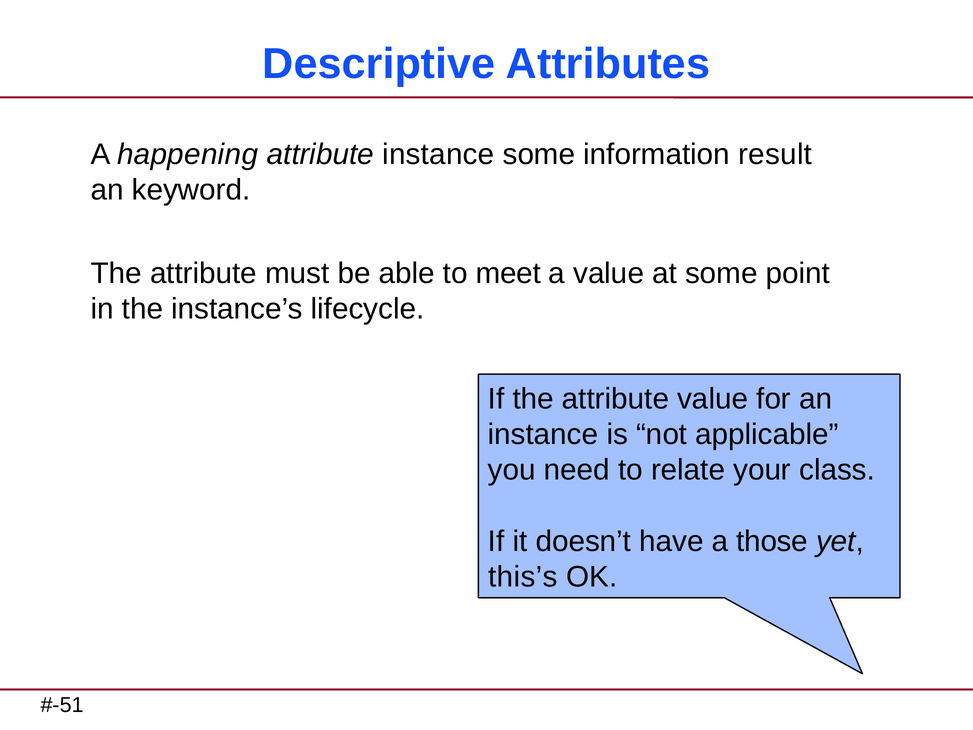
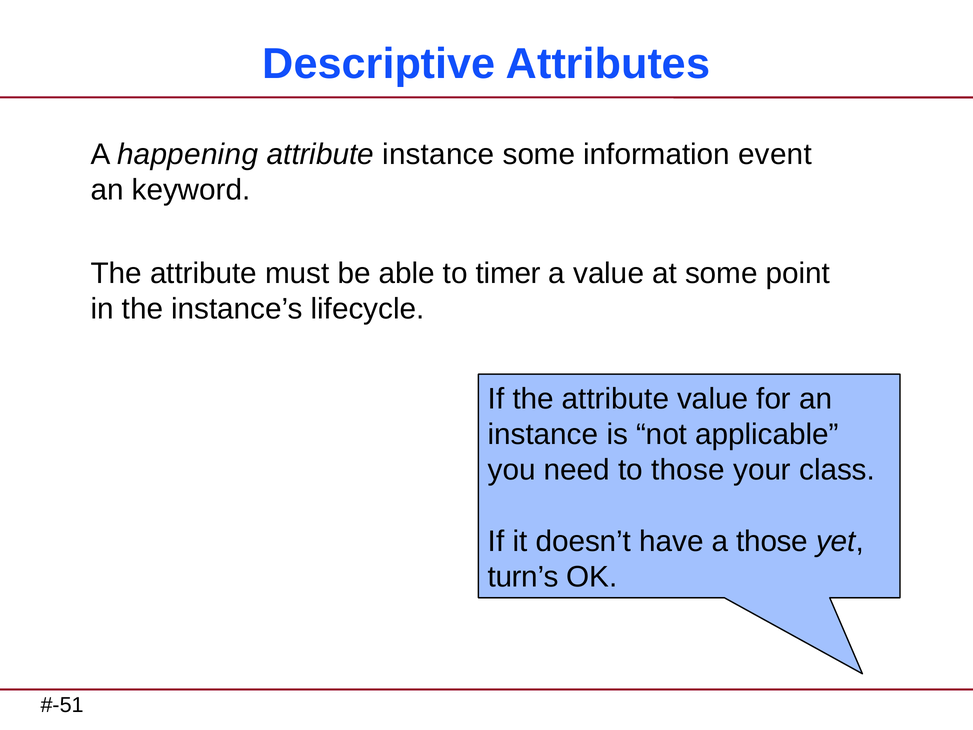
result: result -> event (775, 154)
meet: meet -> timer (508, 273)
to relate: relate -> those (688, 470)
this’s: this’s -> turn’s (523, 577)
